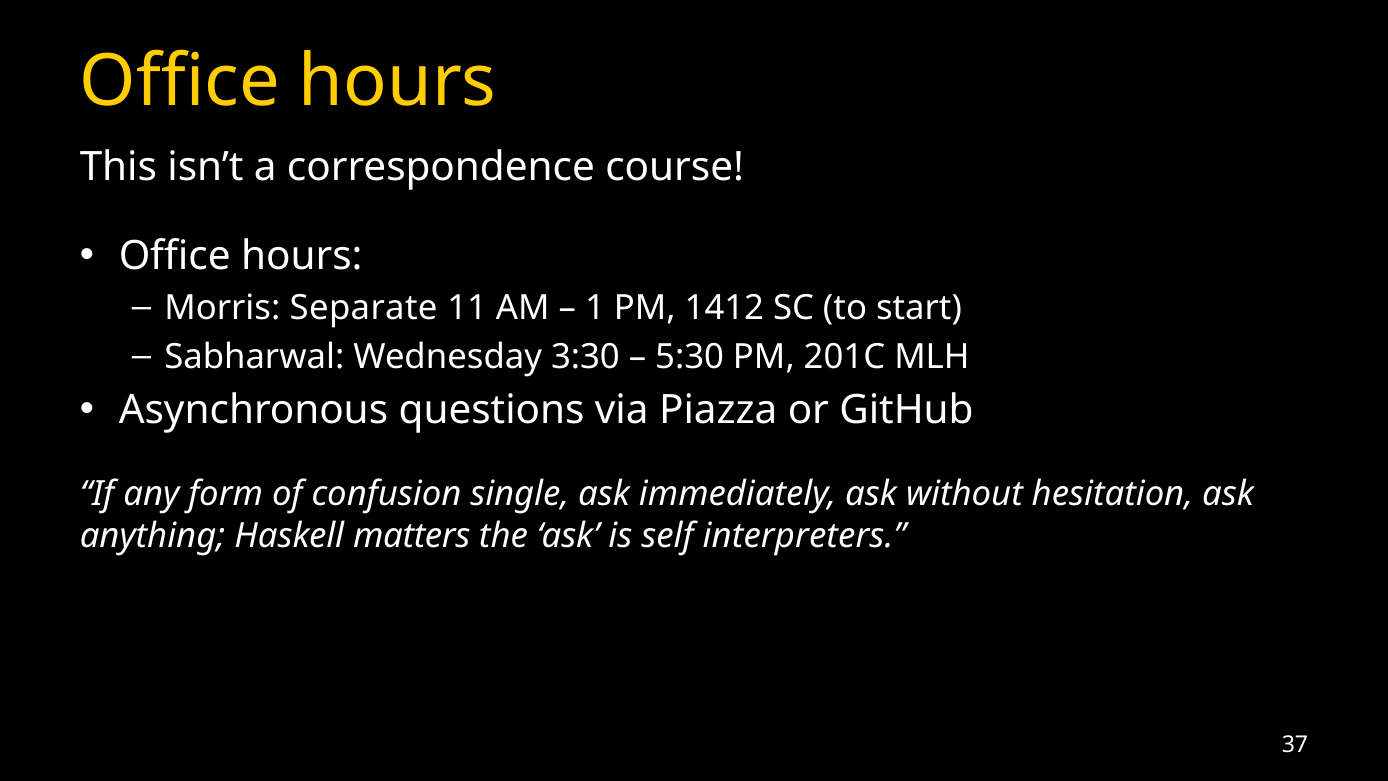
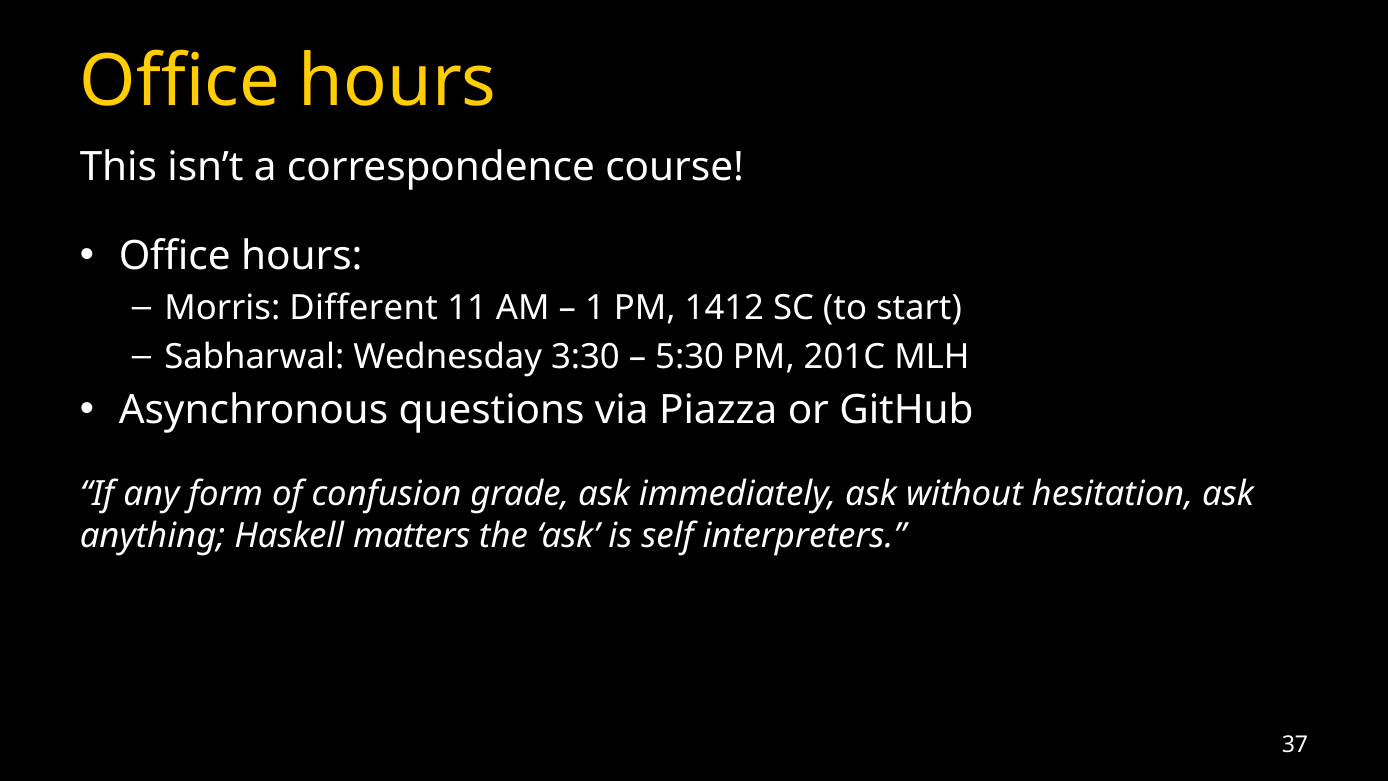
Separate: Separate -> Different (364, 308)
single: single -> grade (520, 494)
